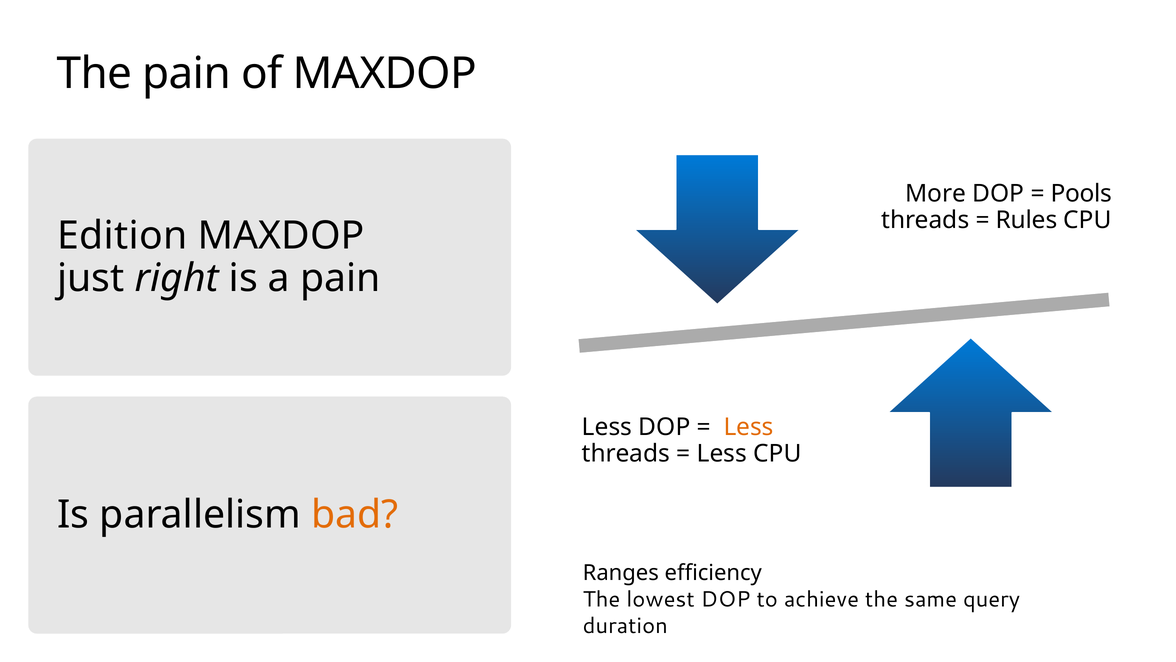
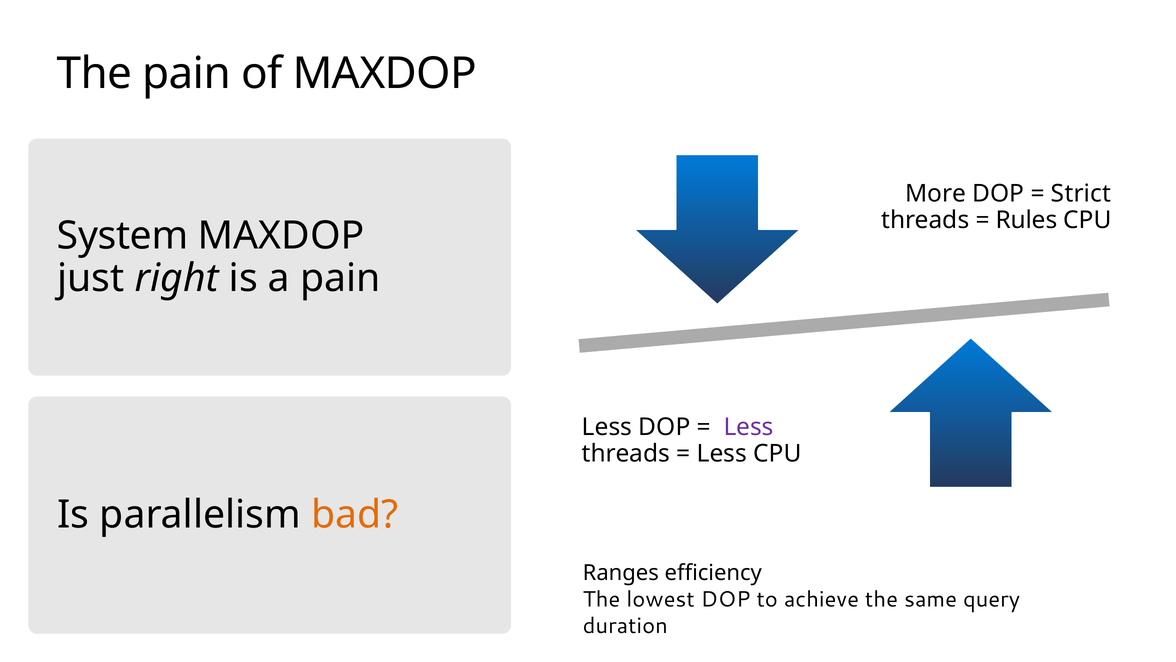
Pools: Pools -> Strict (1081, 194)
Edition: Edition -> System (123, 236)
Less colour: orange -> purple (749, 427)
